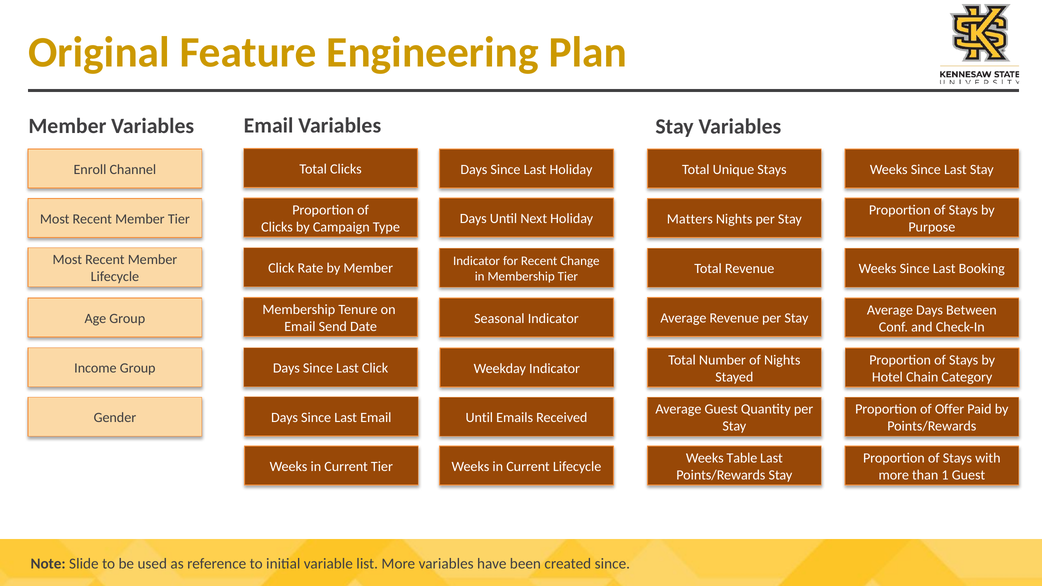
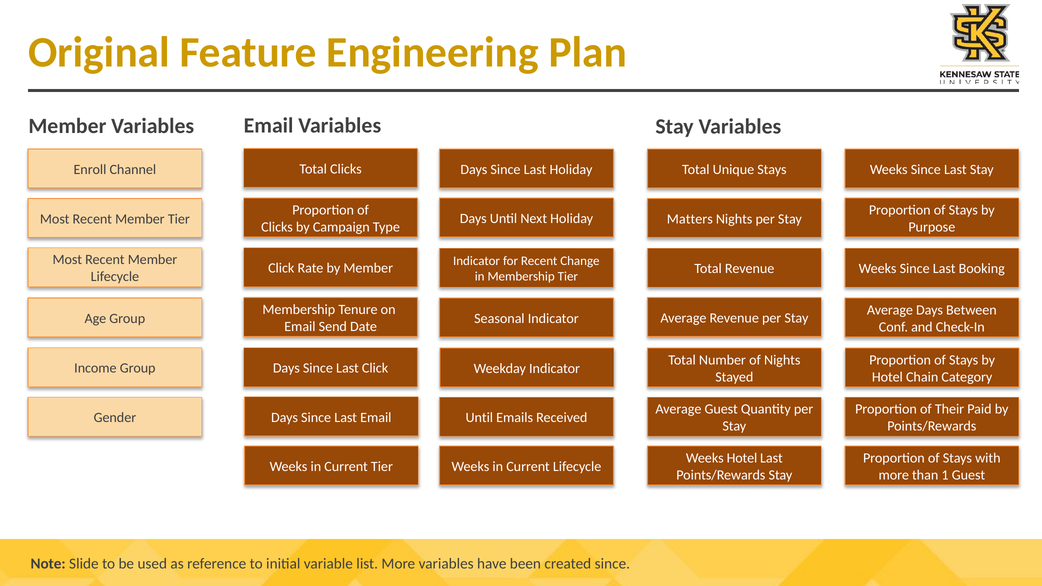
Offer: Offer -> Their (950, 409)
Weeks Table: Table -> Hotel (742, 458)
